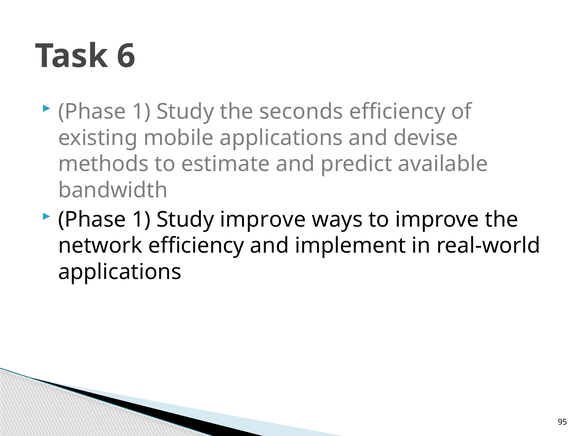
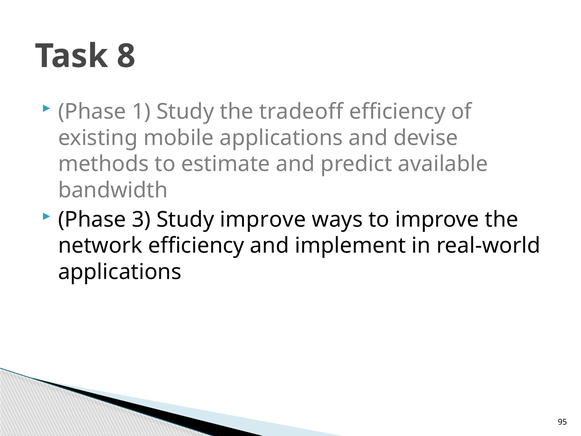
6: 6 -> 8 (126, 56)
seconds: seconds -> tradeoff (301, 112)
1: 1 -> 3 (141, 219)
